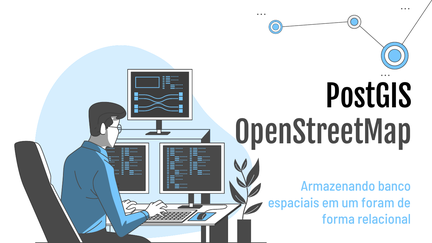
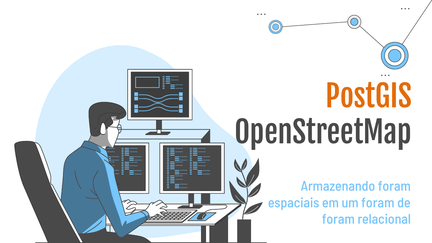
PostGIS colour: black -> orange (369, 98)
Armazenando banco: banco -> foram (394, 186)
forma: forma -> foram (338, 219)
